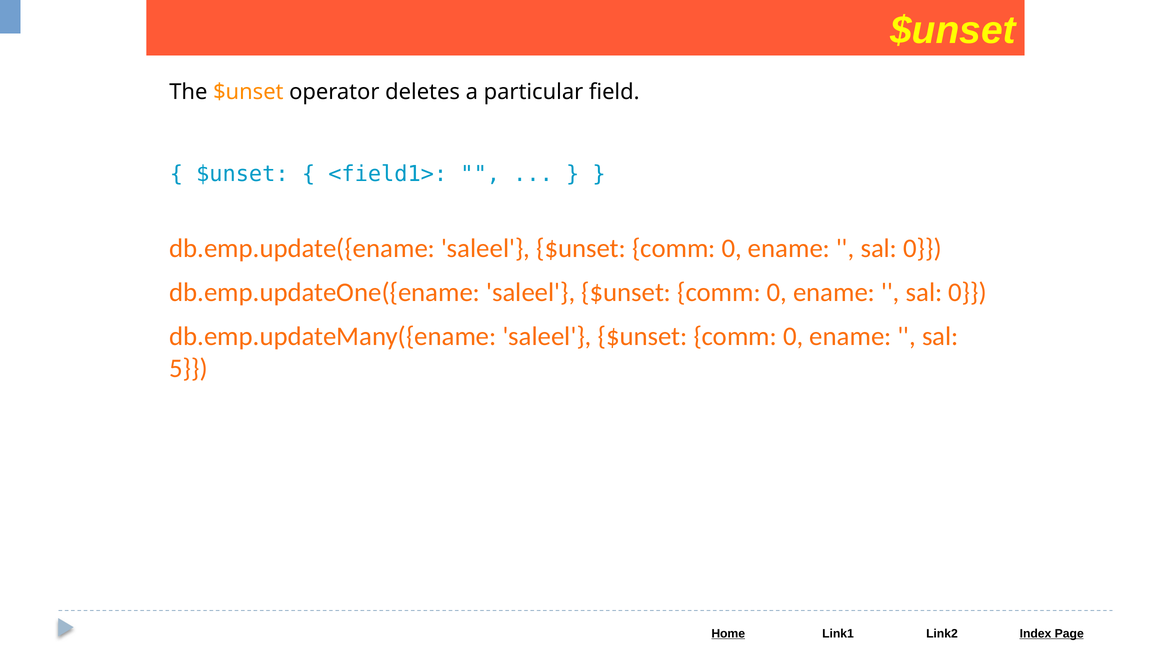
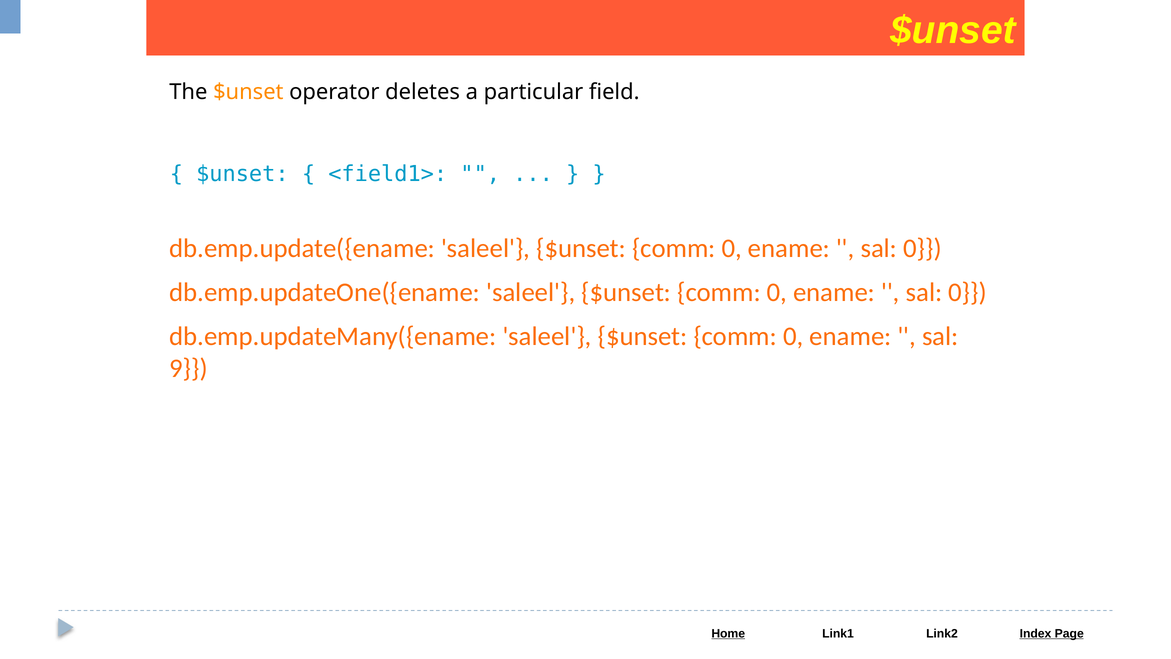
5: 5 -> 9 (189, 368)
